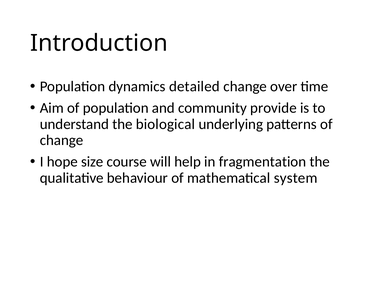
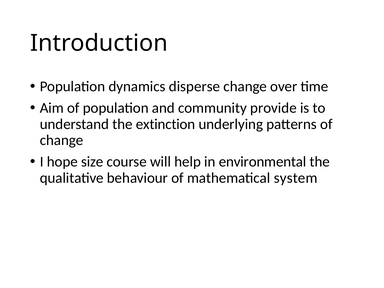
detailed: detailed -> disperse (194, 87)
biological: biological -> extinction (166, 124)
fragmentation: fragmentation -> environmental (263, 162)
